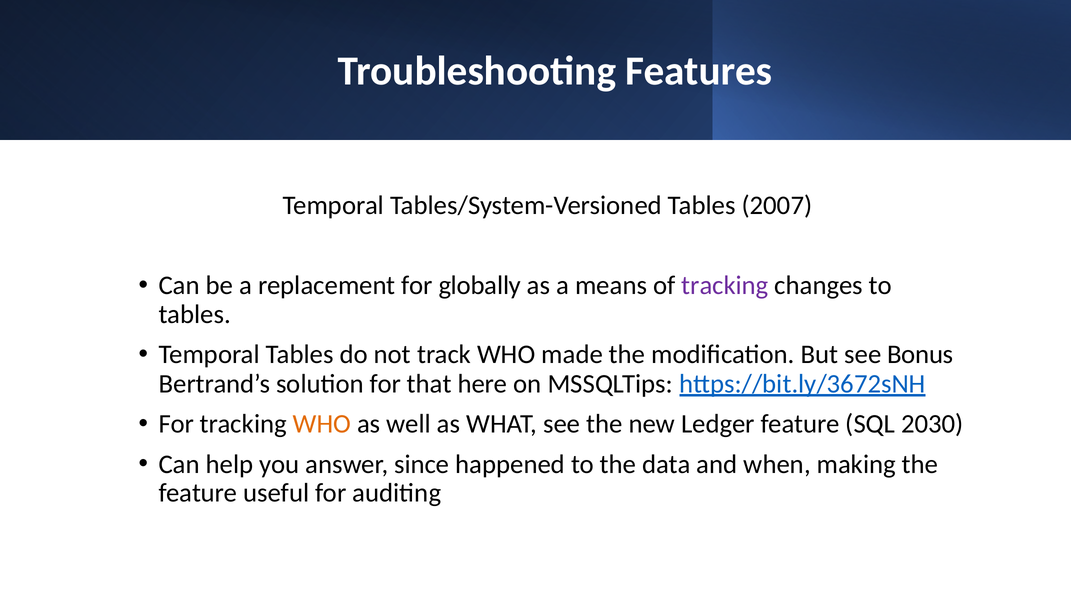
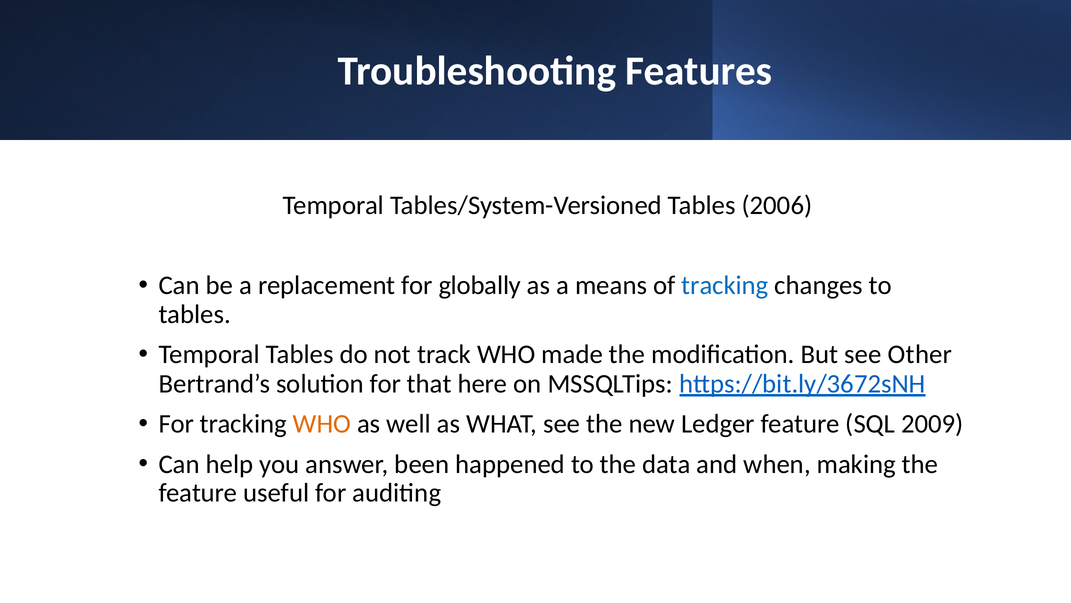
2007: 2007 -> 2006 (777, 205)
tracking colour: purple -> blue (725, 285)
Bonus: Bonus -> Other (920, 354)
2030: 2030 -> 2009 (932, 424)
since: since -> been (422, 464)
